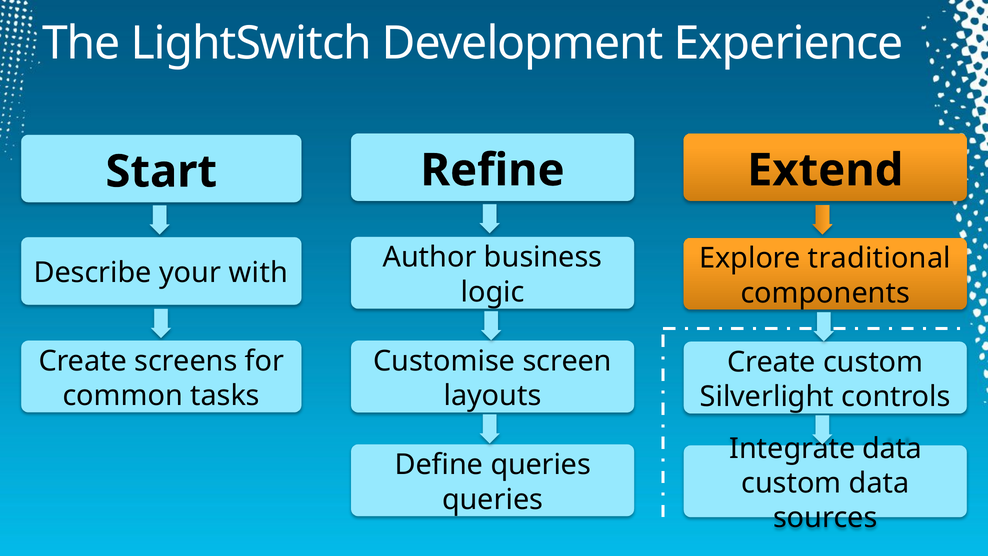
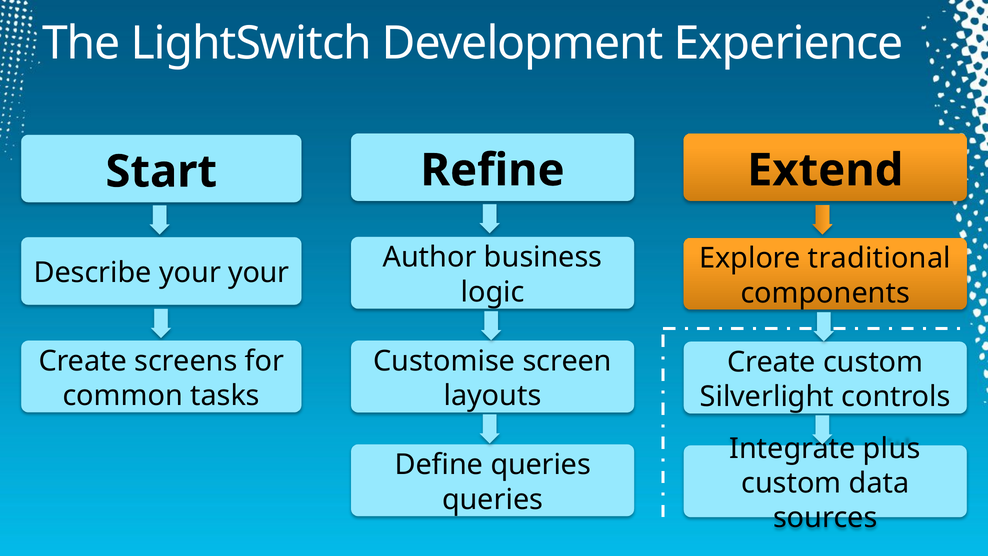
your with: with -> your (259, 273)
Integrate data: data -> plus (892, 449)
